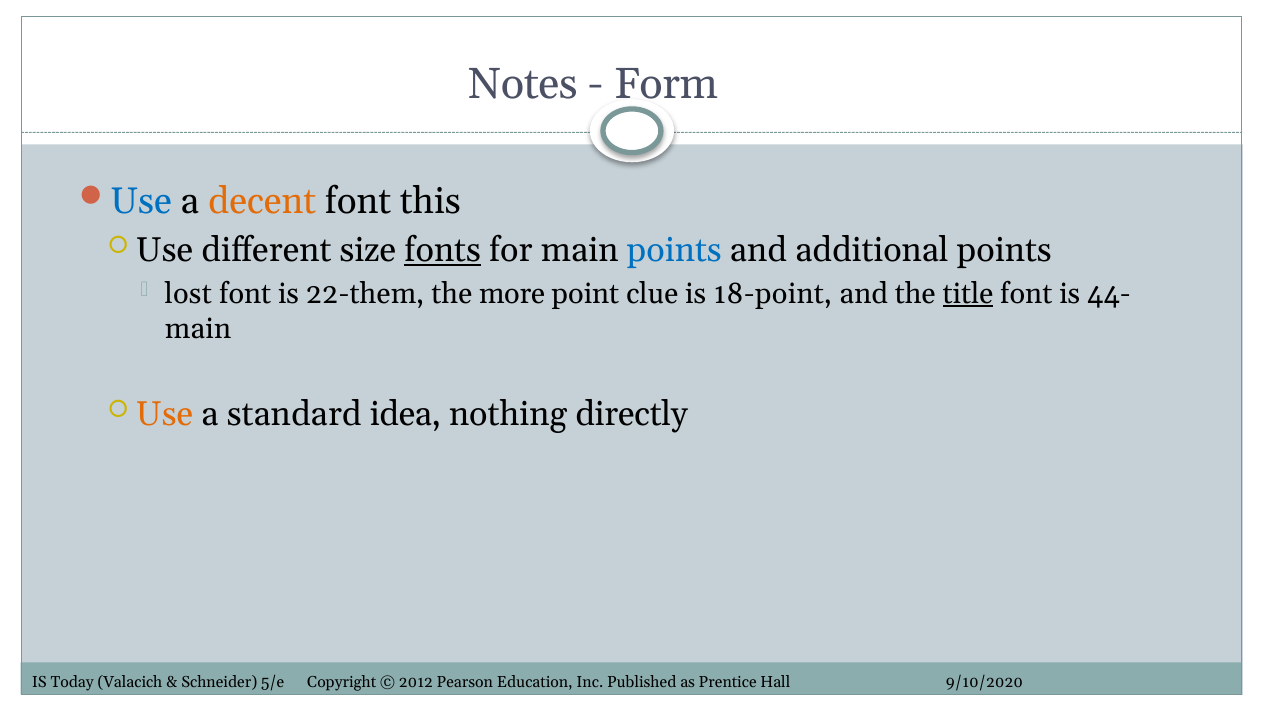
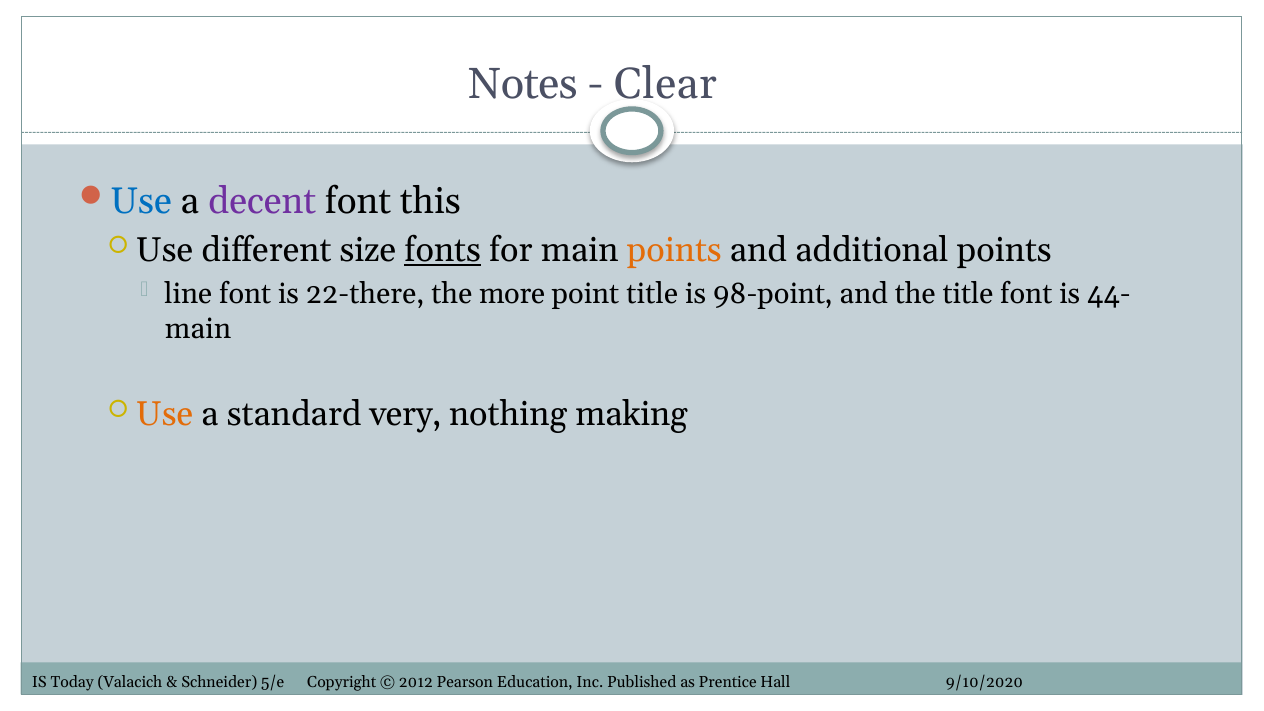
Form: Form -> Clear (665, 84)
decent colour: orange -> purple (262, 201)
points colour: blue -> orange (674, 251)
lost: lost -> line (188, 294)
22-them: 22-them -> 22-there (365, 294)
point clue: clue -> title (652, 294)
18-point: 18-point -> 98-point (773, 294)
title underline: present -> none (968, 294)
idea: idea -> very (405, 414)
directly: directly -> making (631, 414)
